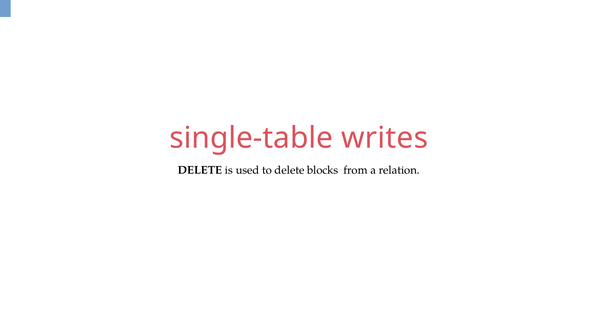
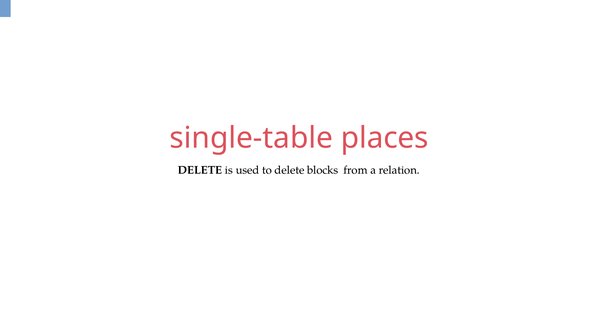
writes: writes -> places (385, 138)
